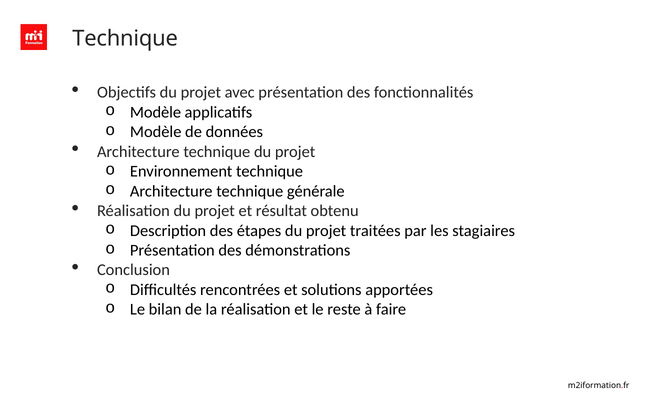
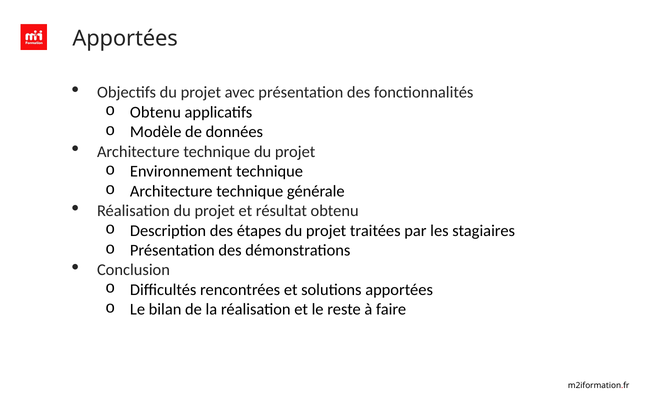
Technique: Technique -> Apportées (125, 39)
Modèle: Modèle -> Obtenu (155, 112)
